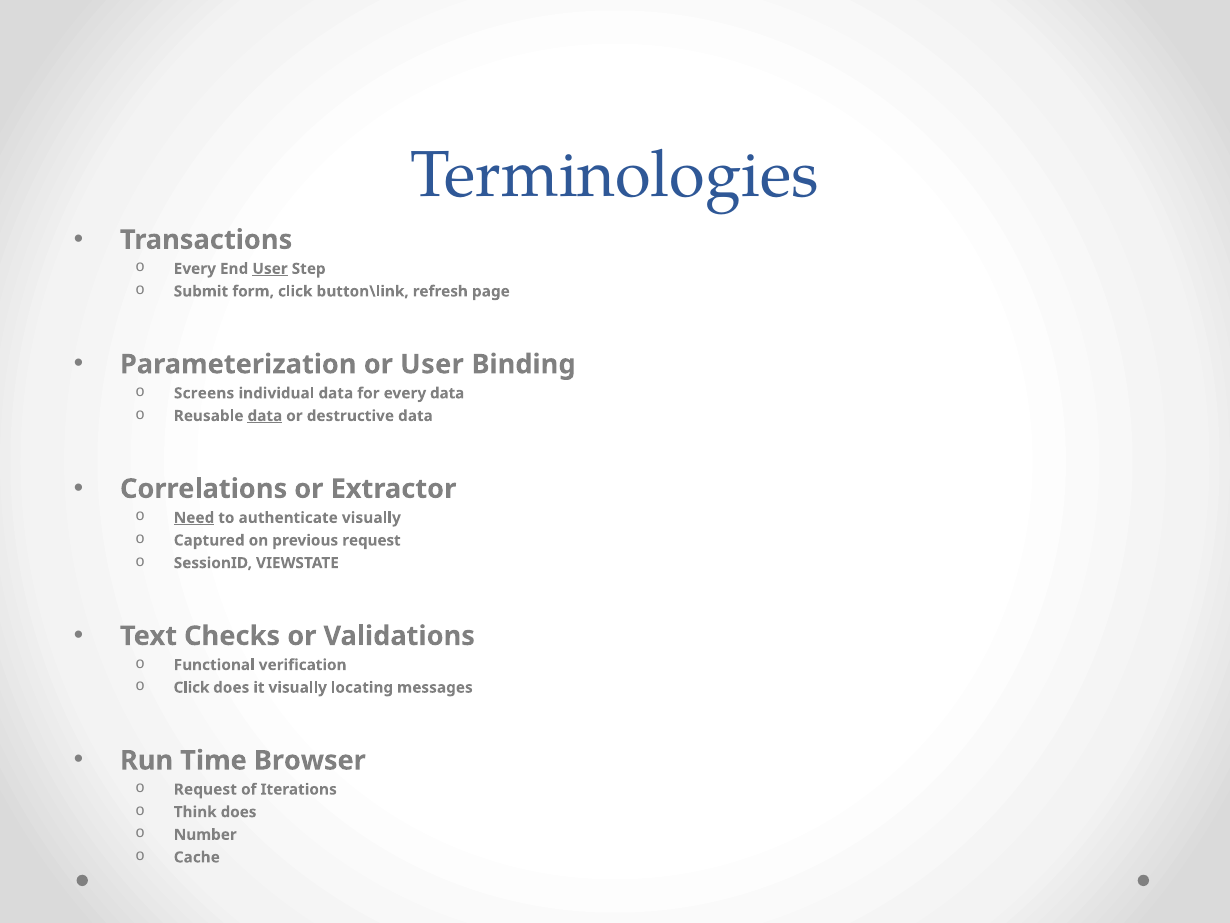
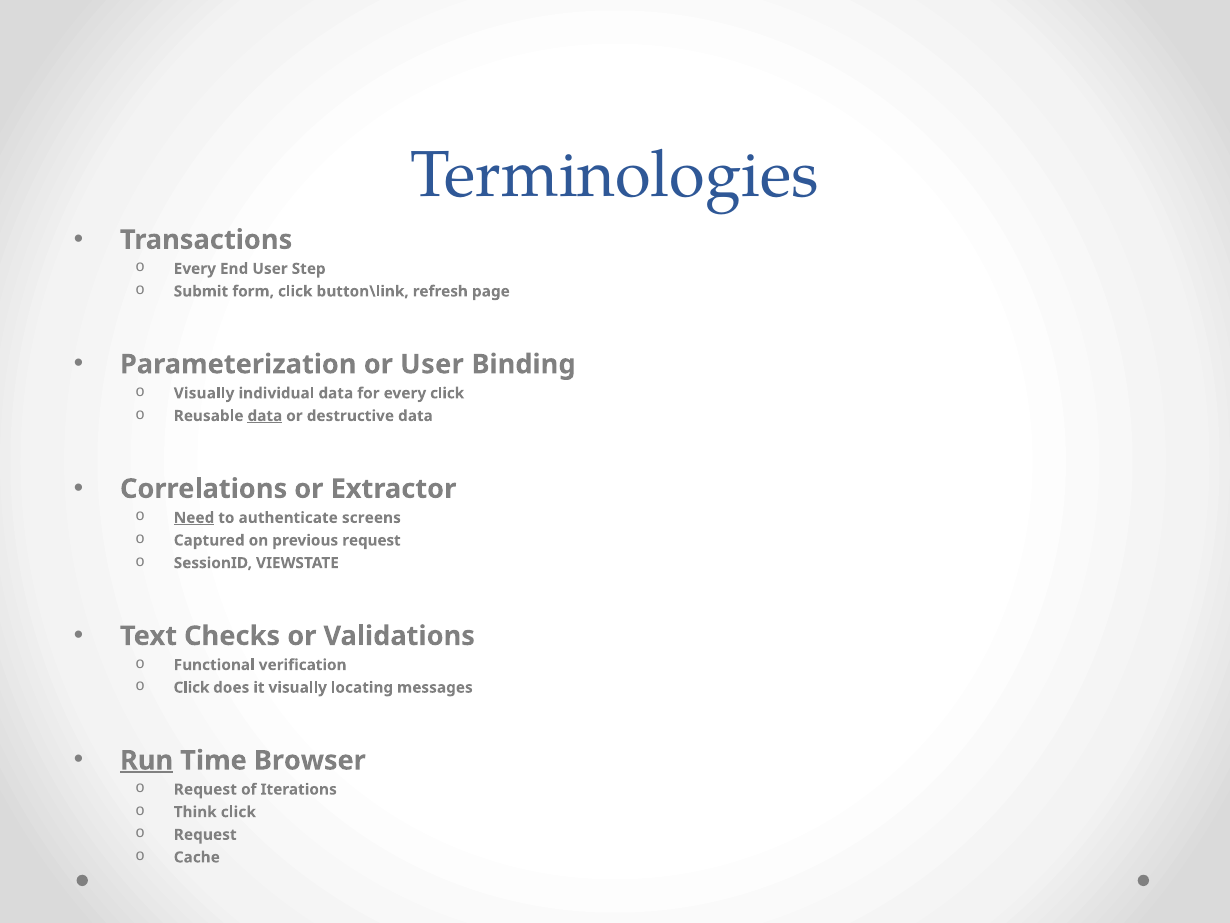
User underline: present -> none (270, 269)
Screens: Screens -> Visually (204, 393)
every data: data -> click (447, 393)
authenticate visually: visually -> screens (371, 518)
Run underline: none -> present (147, 760)
Think does: does -> click (238, 812)
Number: Number -> Request (205, 834)
